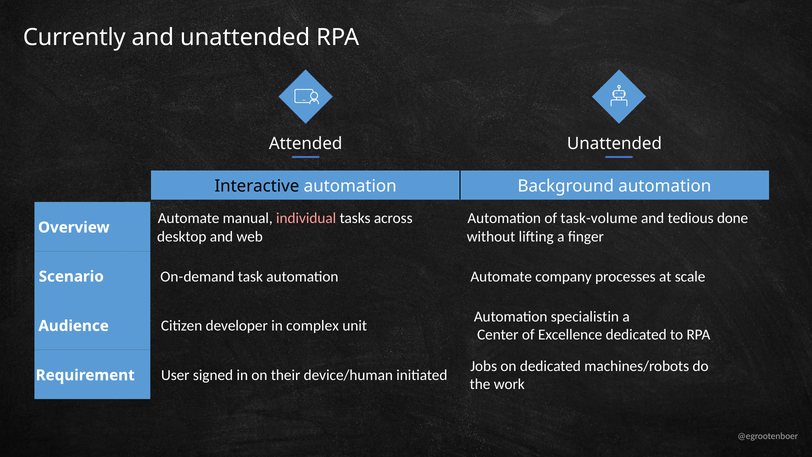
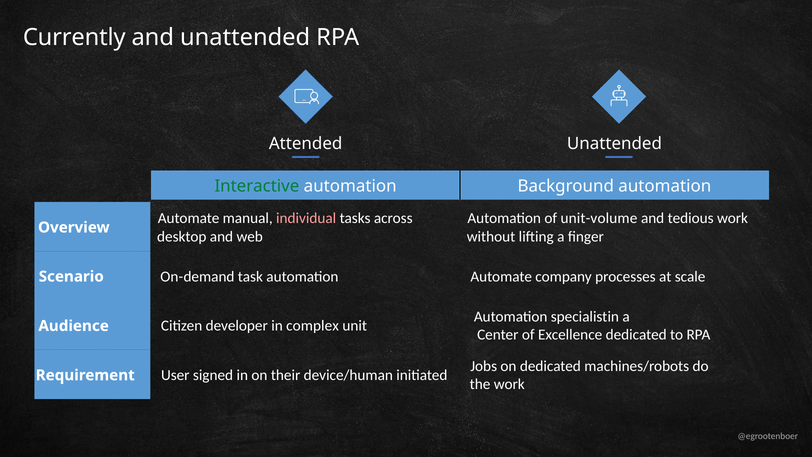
Interactive colour: black -> green (257, 186)
task-volume: task-volume -> unit-volume (599, 218)
tedious done: done -> work (733, 218)
